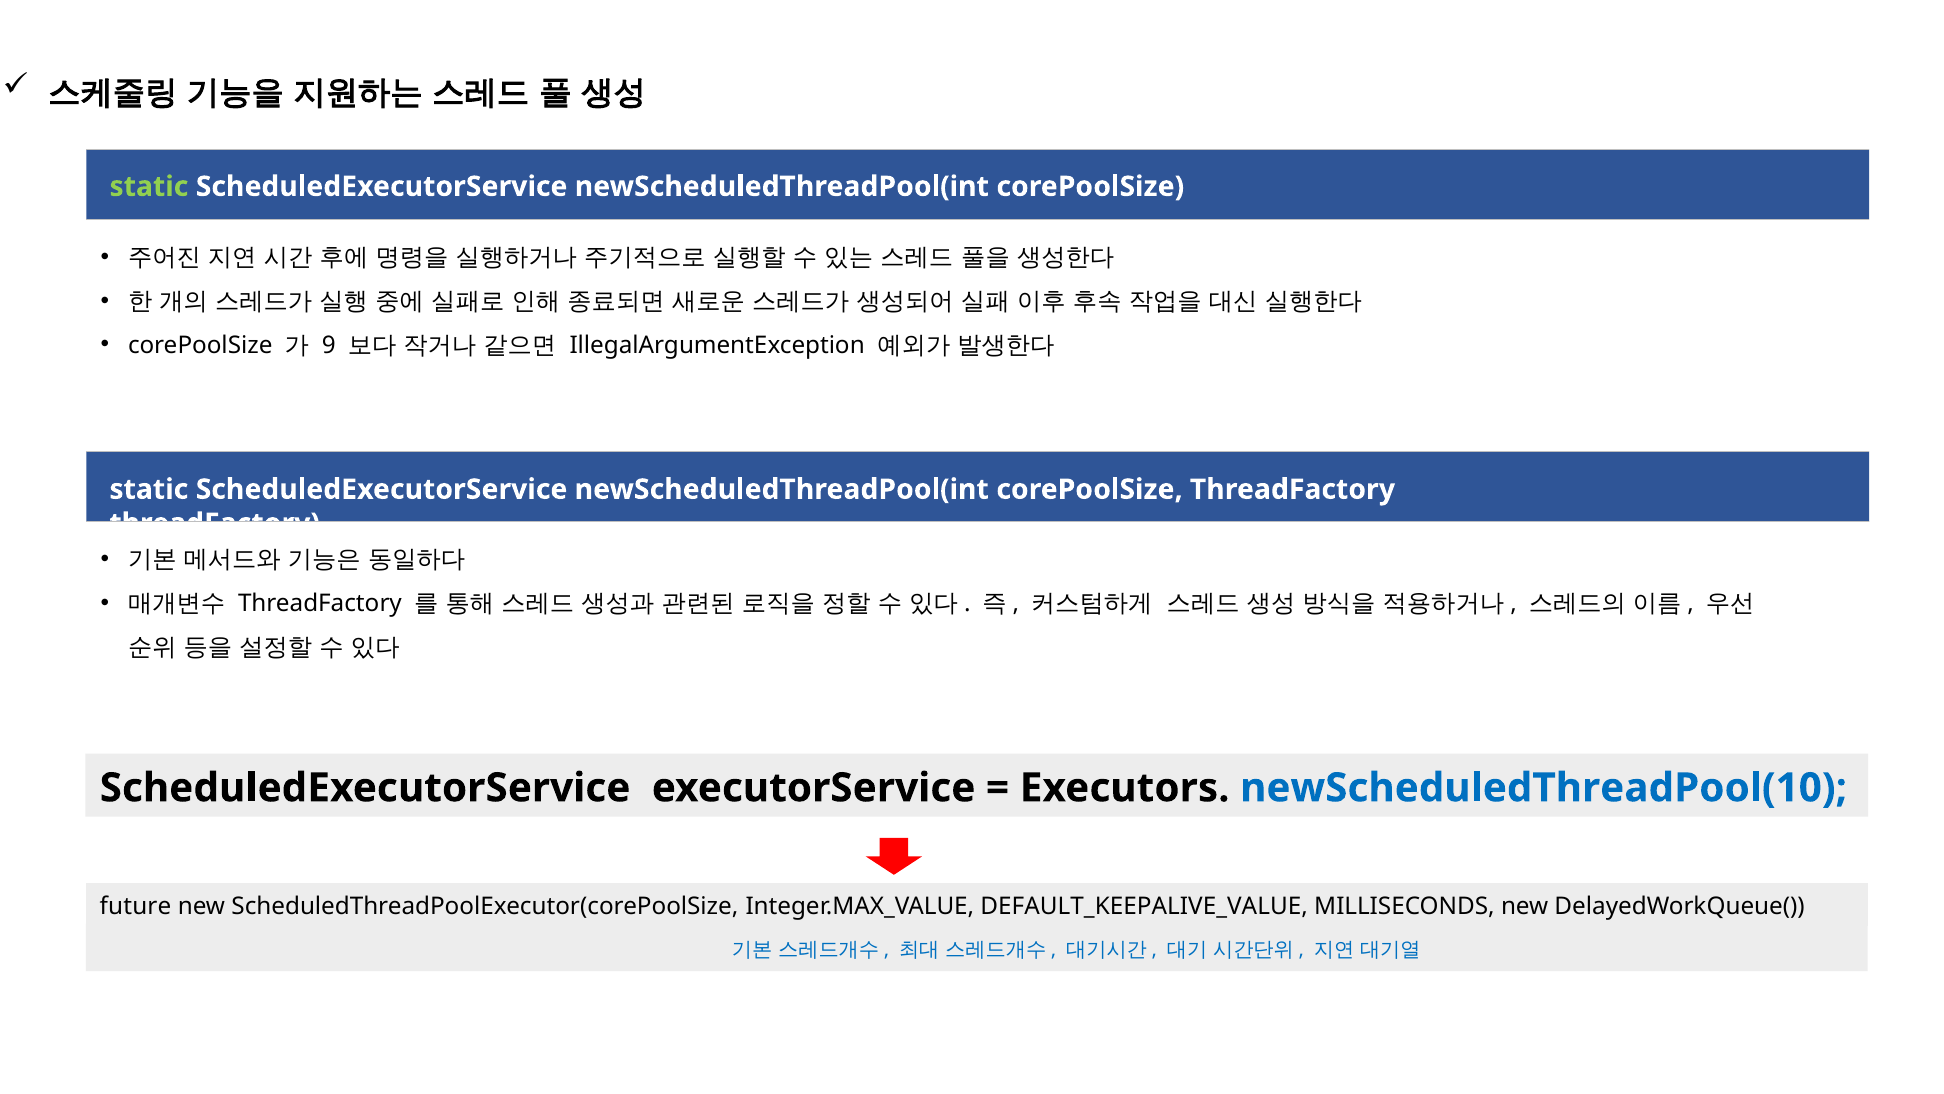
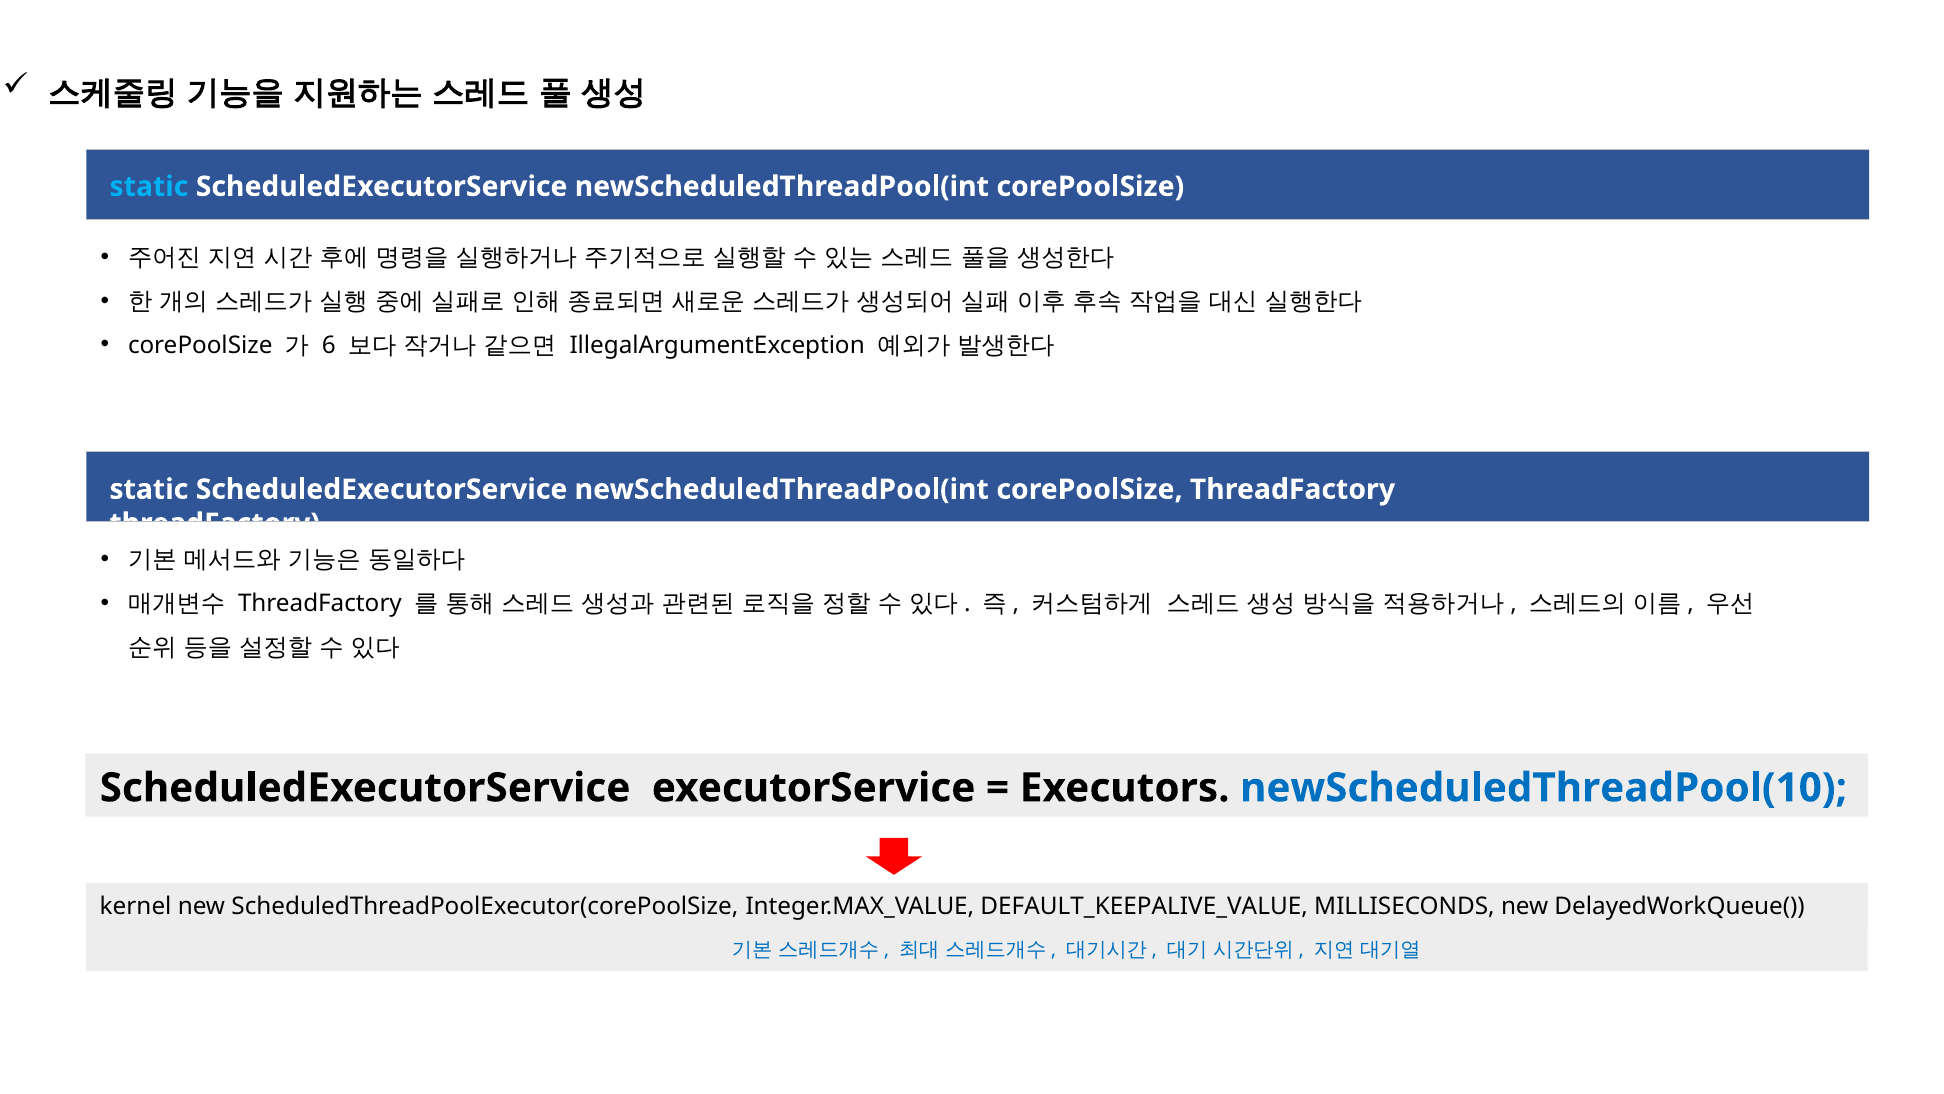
static colour: light green -> light blue (149, 186)
9: 9 -> 6 (329, 345)
future: future -> kernel (136, 906)
